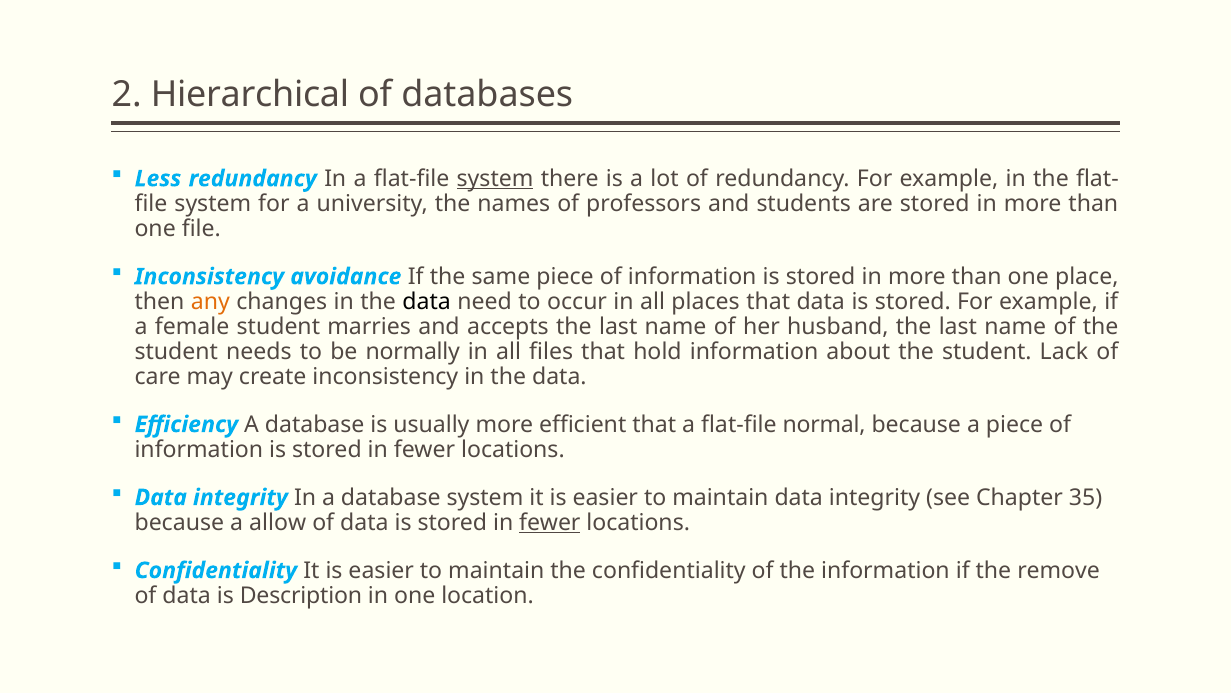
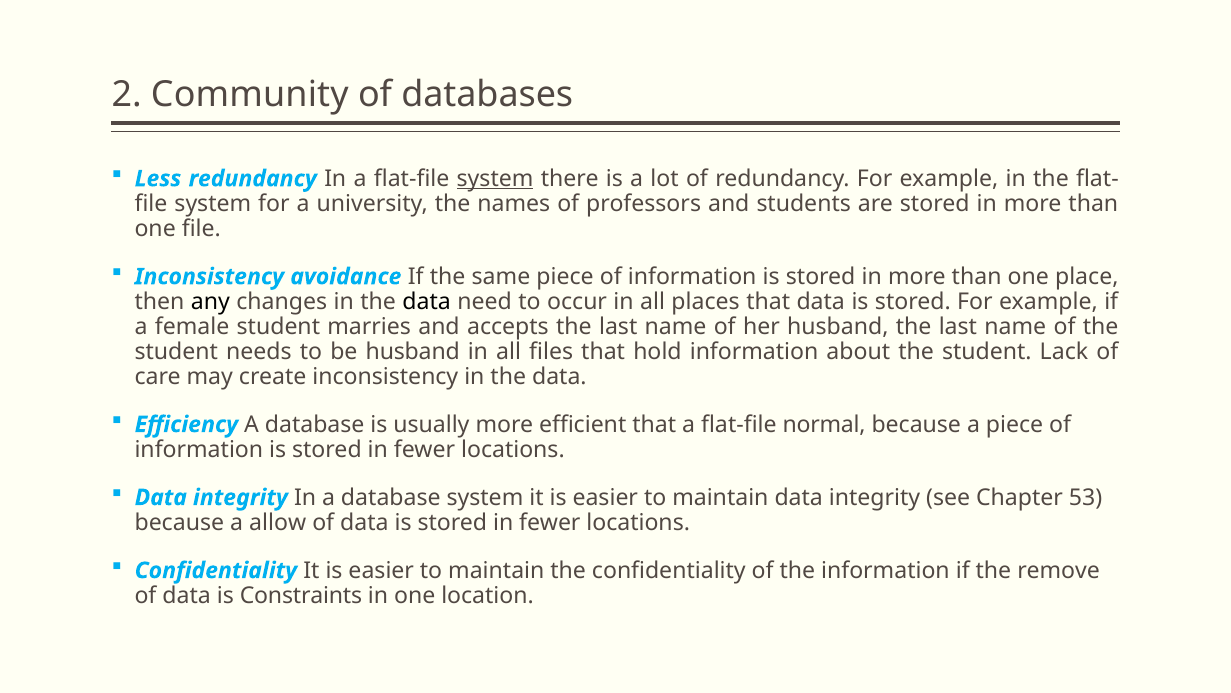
Hierarchical: Hierarchical -> Community (250, 94)
any colour: orange -> black (210, 301)
be normally: normally -> husband (413, 351)
35: 35 -> 53 (1086, 497)
fewer underline: present -> none (550, 522)
Description: Description -> Constraints (301, 595)
